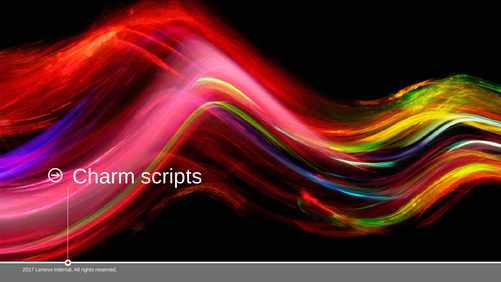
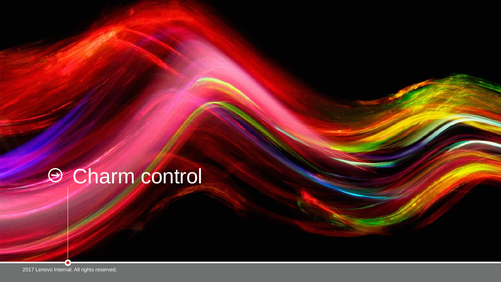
scripts: scripts -> control (172, 176)
